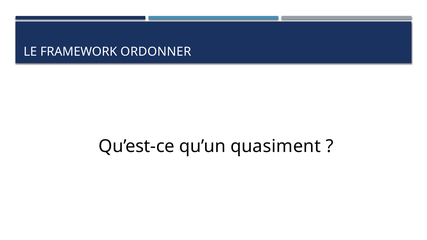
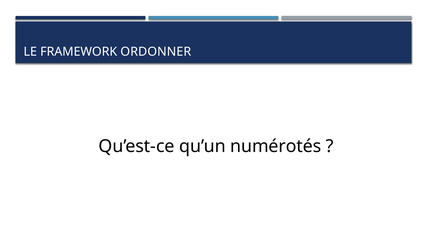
quasiment: quasiment -> numérotés (276, 146)
